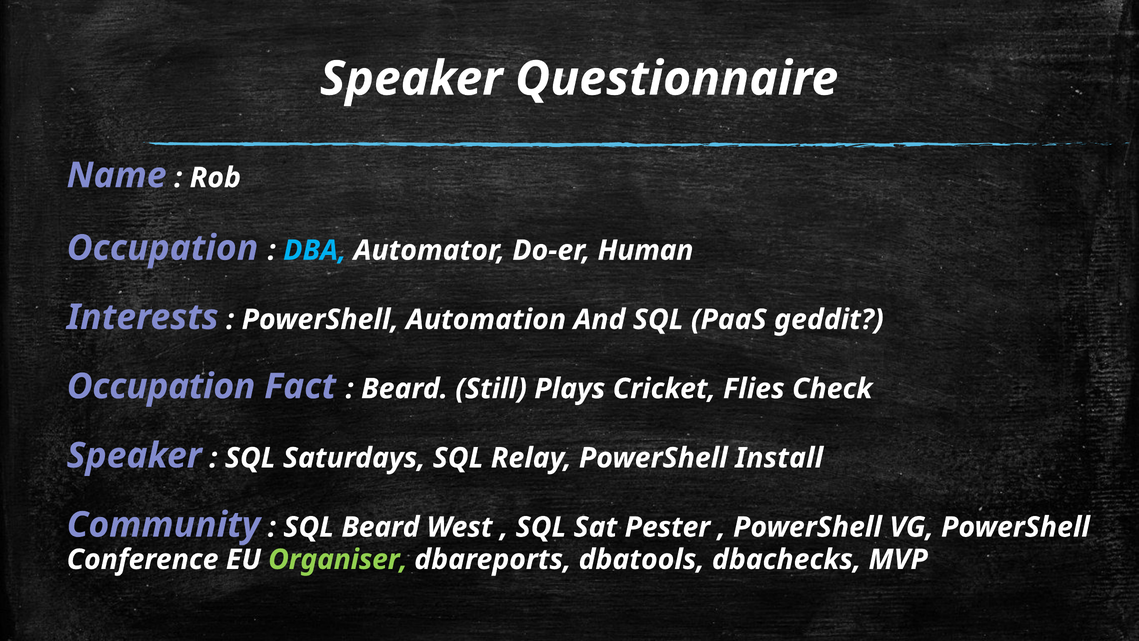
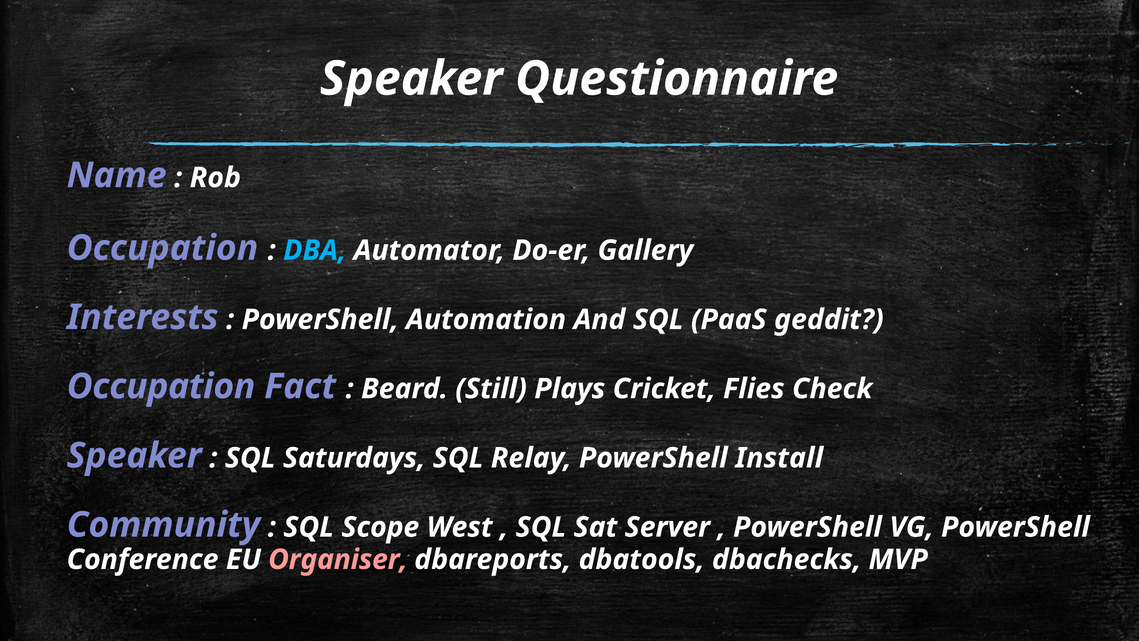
Human: Human -> Gallery (645, 250)
SQL Beard: Beard -> Scope (380, 527)
Pester: Pester -> Server (667, 527)
Organiser colour: light green -> pink (338, 559)
